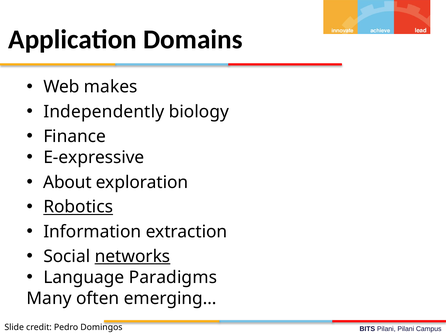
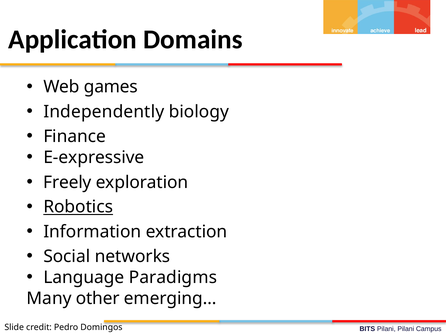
makes: makes -> games (111, 87)
About: About -> Freely (67, 182)
networks underline: present -> none (133, 256)
often: often -> other (98, 298)
